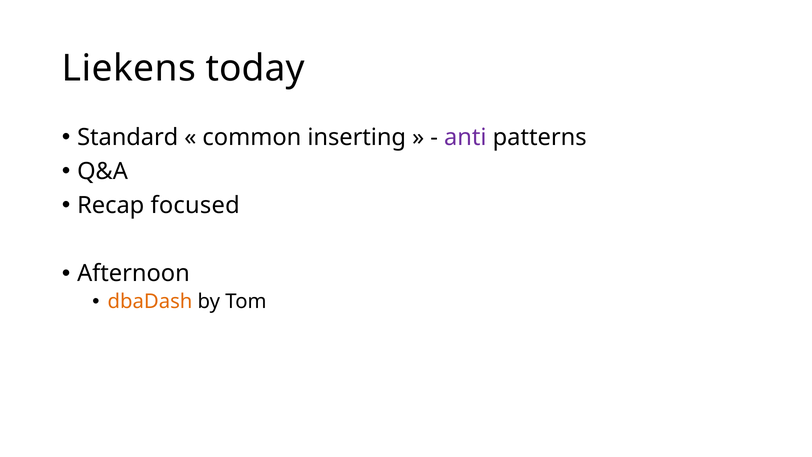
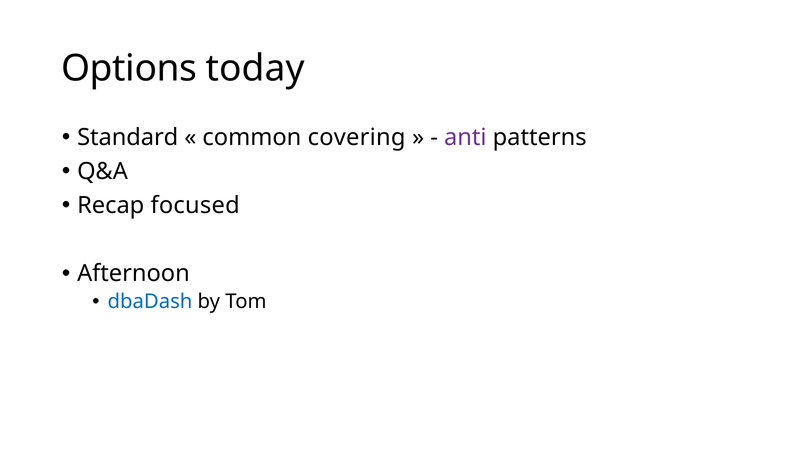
Liekens: Liekens -> Options (129, 68)
inserting: inserting -> covering (357, 137)
dbaDash colour: orange -> blue (150, 301)
